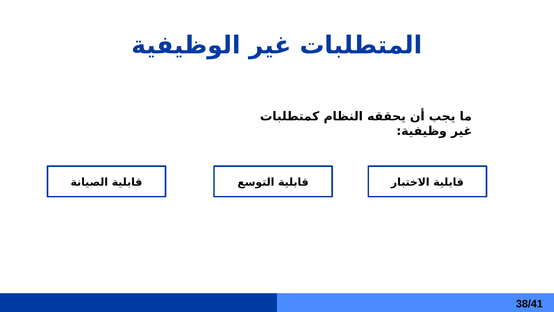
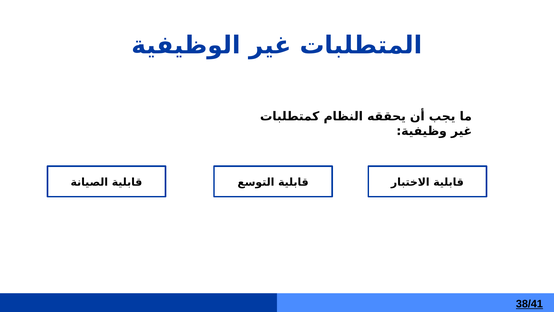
38/41 underline: none -> present (529, 304)
